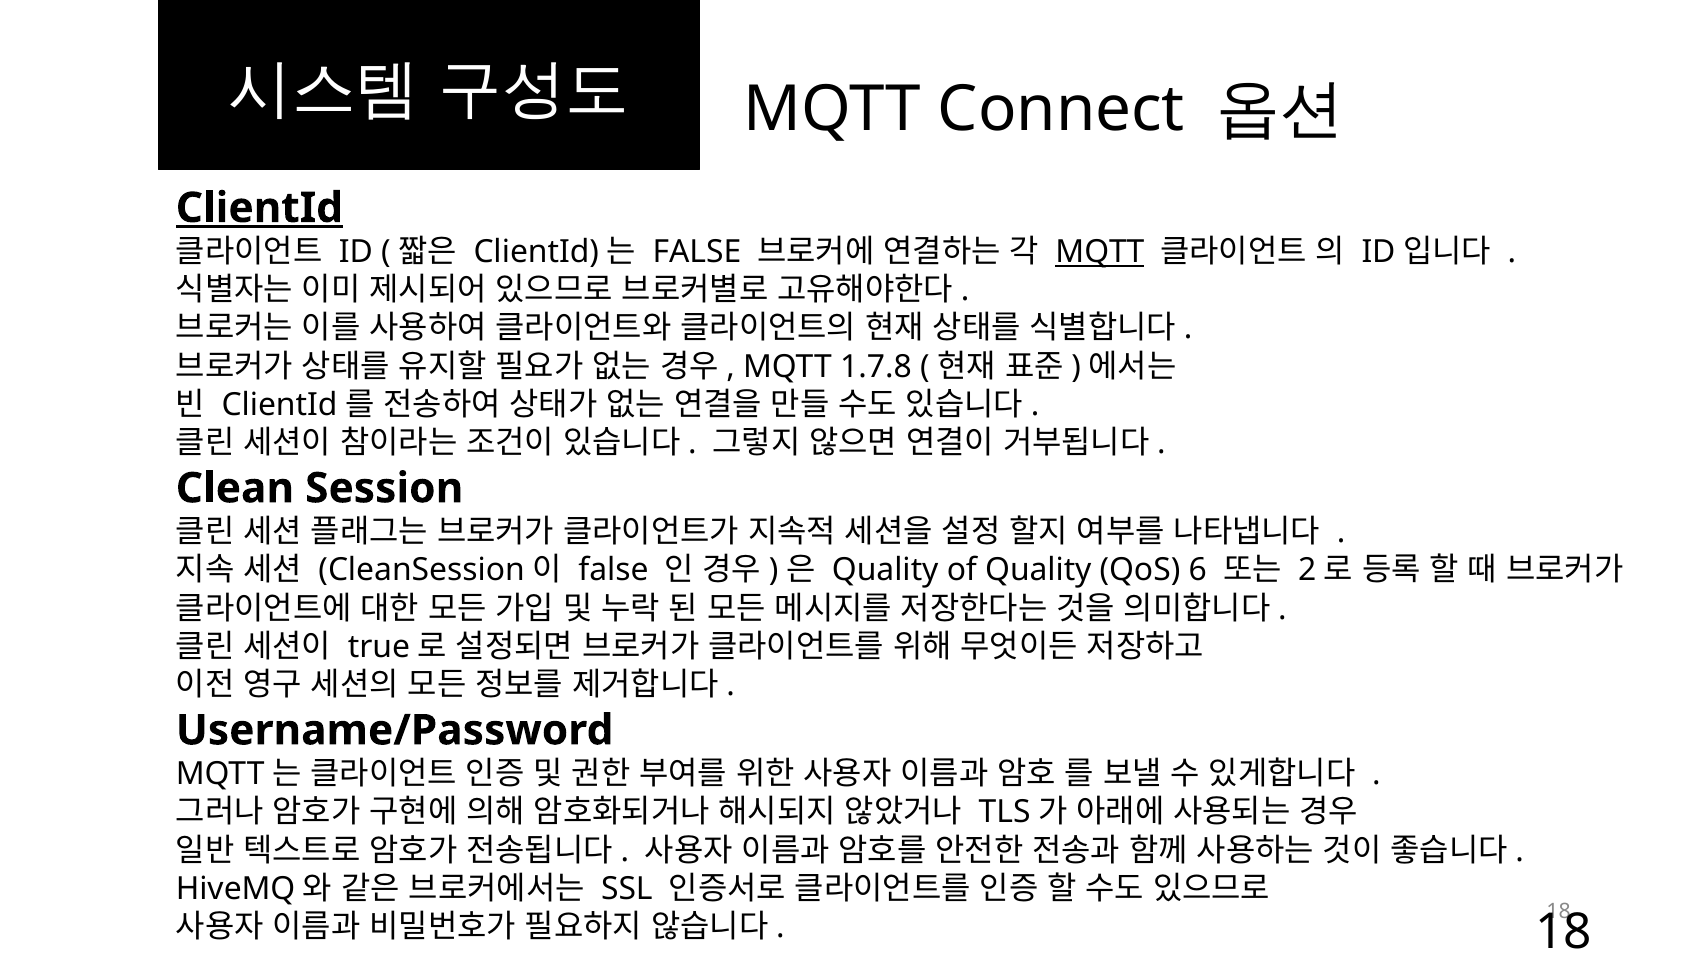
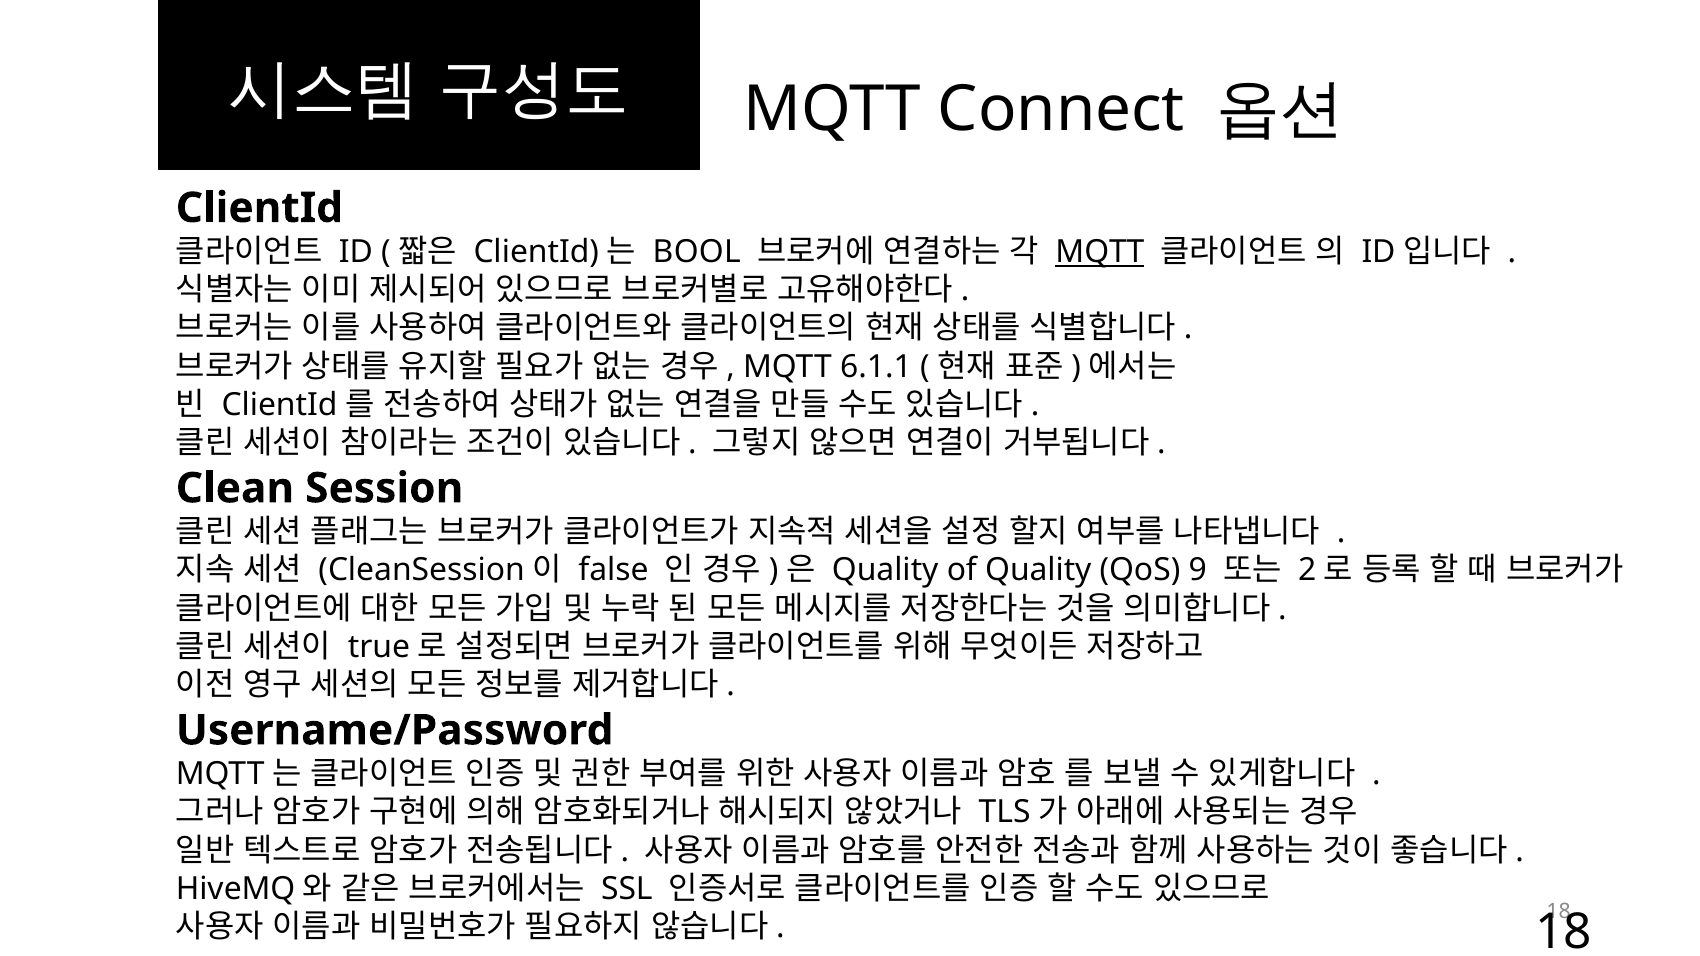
ClientId underline: present -> none (259, 208)
FALSE: FALSE -> BOOL (697, 252)
1.7.8: 1.7.8 -> 6.1.1 (876, 367)
6: 6 -> 9 (1198, 571)
